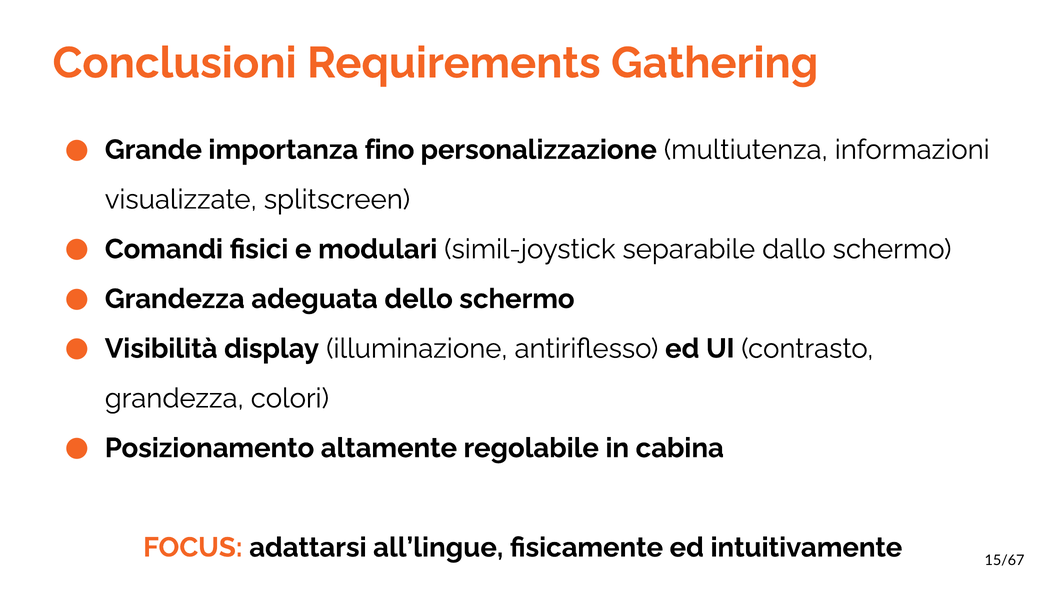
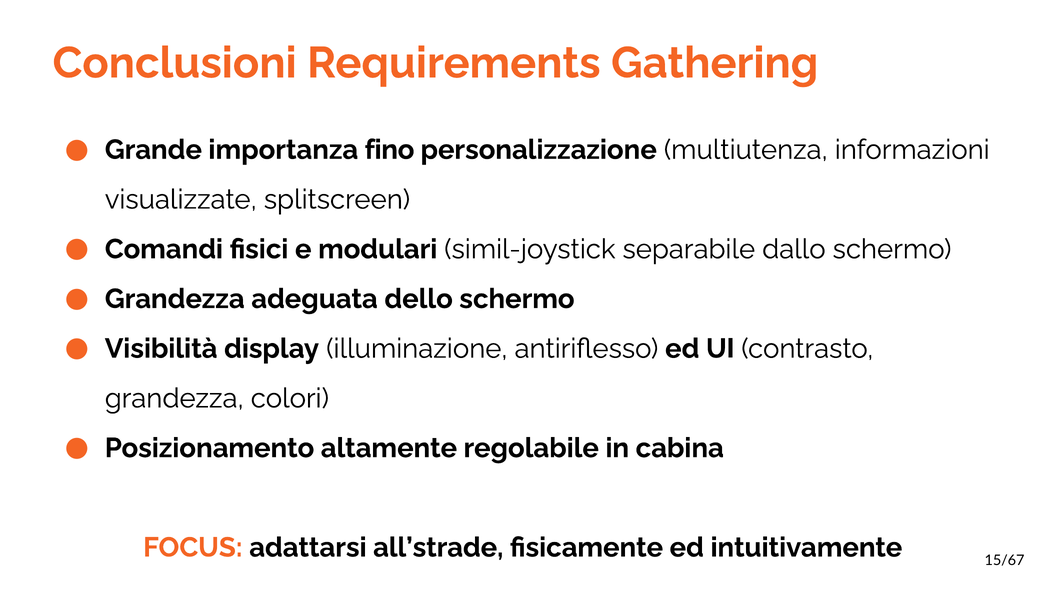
all’lingue: all’lingue -> all’strade (438, 547)
